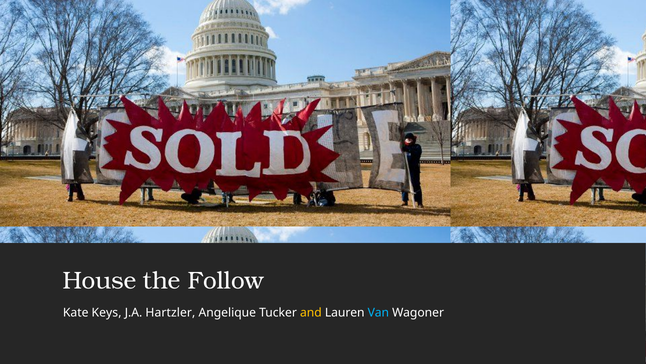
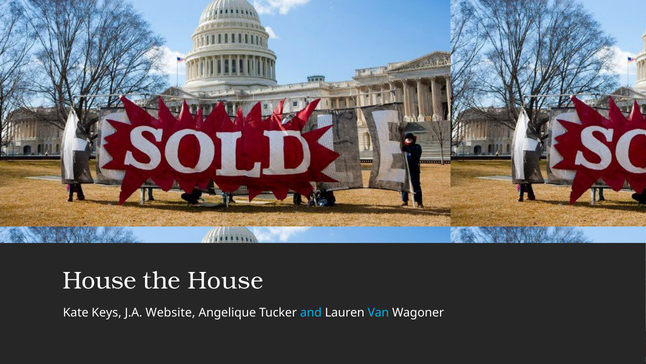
the Follow: Follow -> House (225, 280)
Hartzler: Hartzler -> Website (170, 312)
and colour: yellow -> light blue (311, 312)
